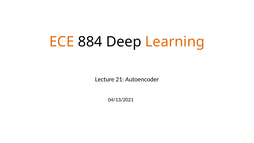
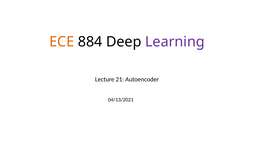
Learning colour: orange -> purple (175, 42)
